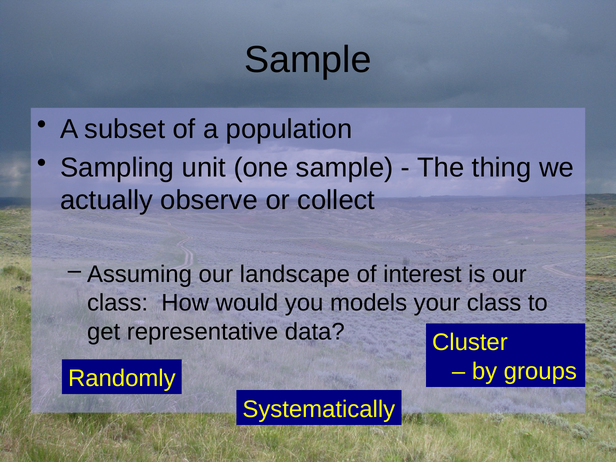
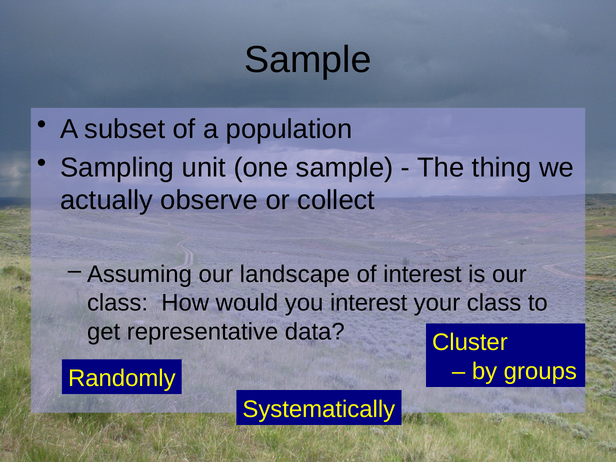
you models: models -> interest (369, 303)
